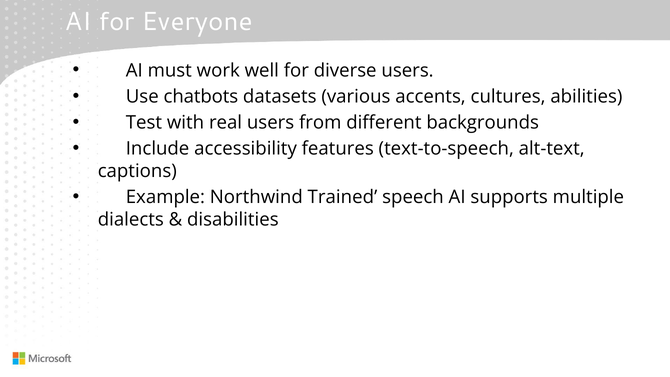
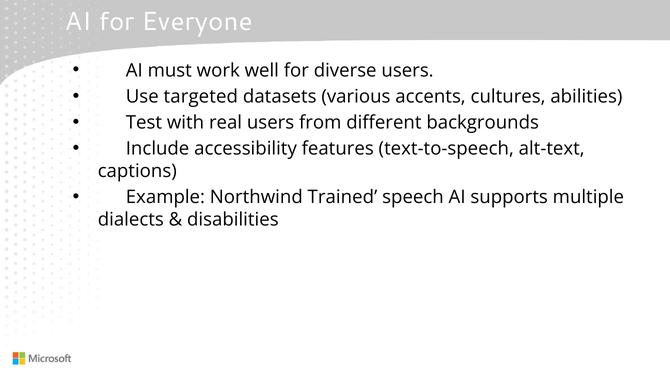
chatbots: chatbots -> targeted (201, 96)
